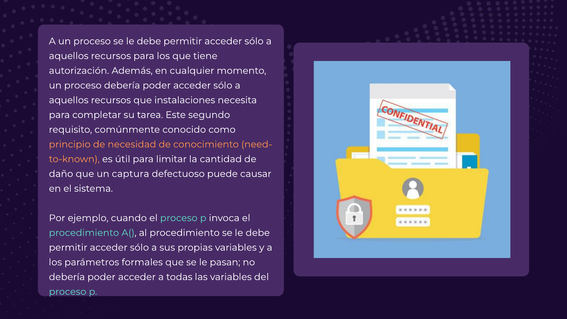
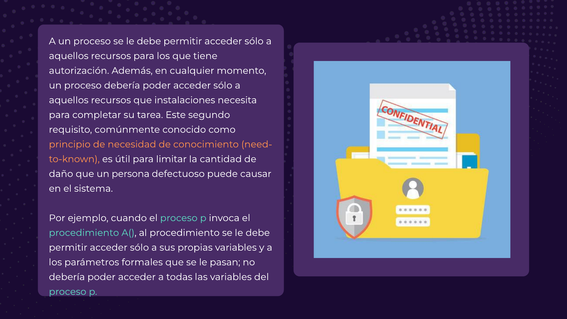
captura: captura -> persona (131, 174)
